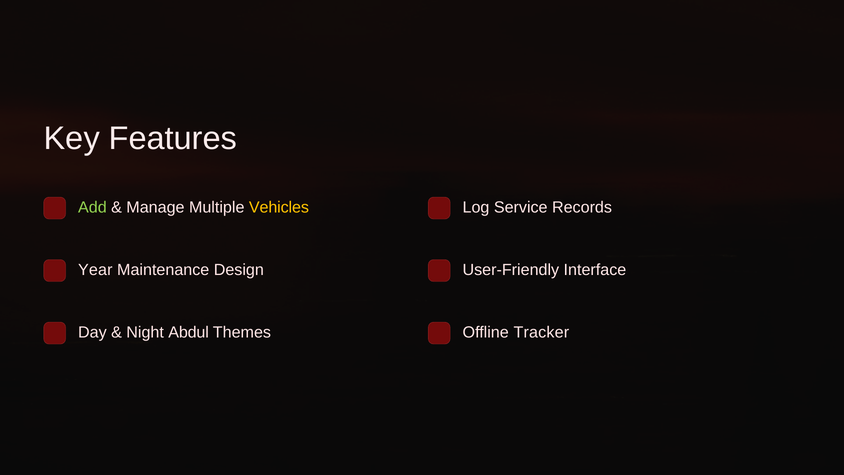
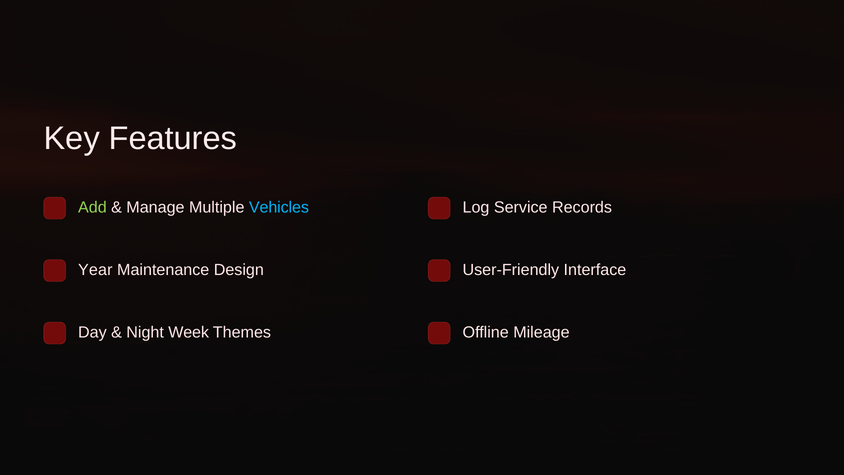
Vehicles colour: yellow -> light blue (279, 207)
Abdul: Abdul -> Week (189, 332)
Tracker: Tracker -> Mileage (541, 332)
